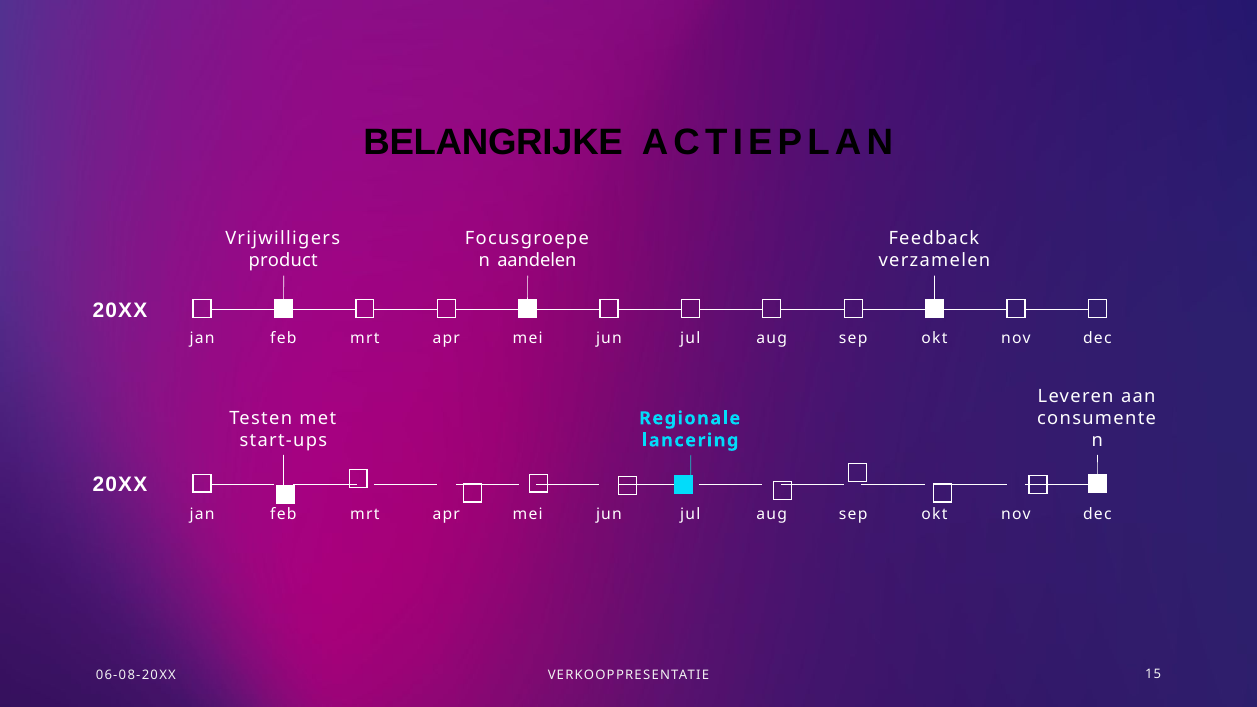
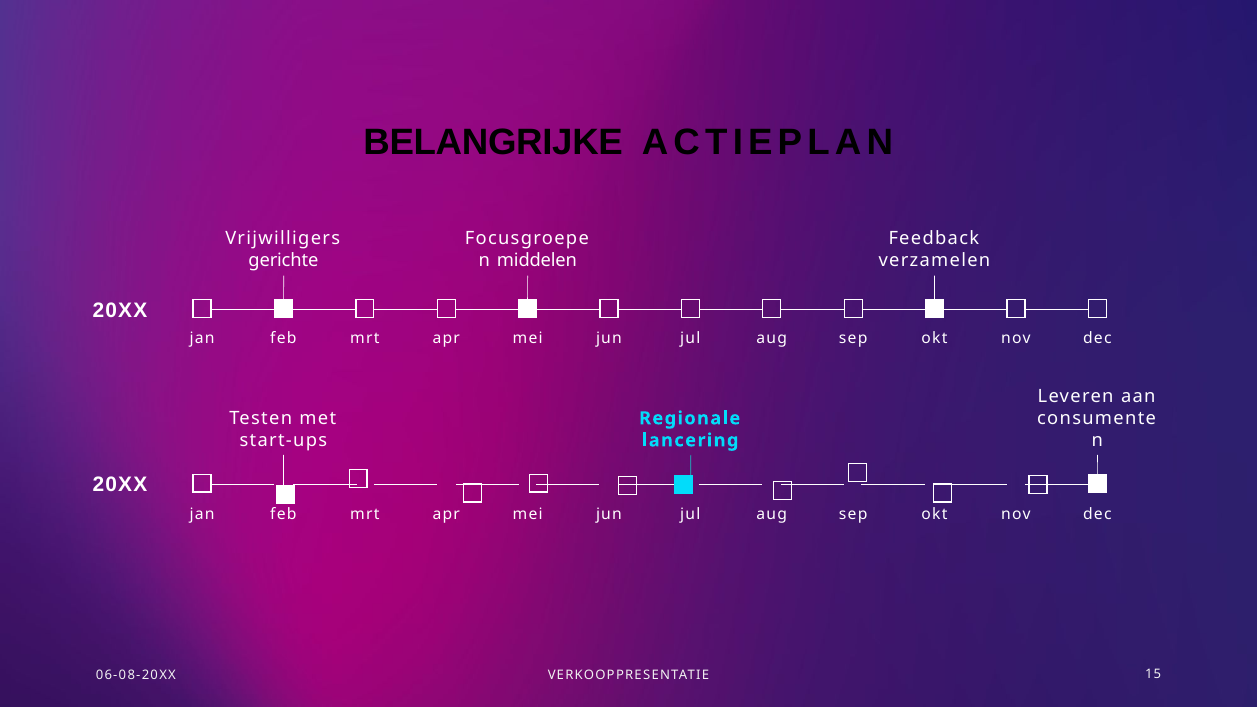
product: product -> gerichte (283, 261)
aandelen: aandelen -> middelen (537, 261)
